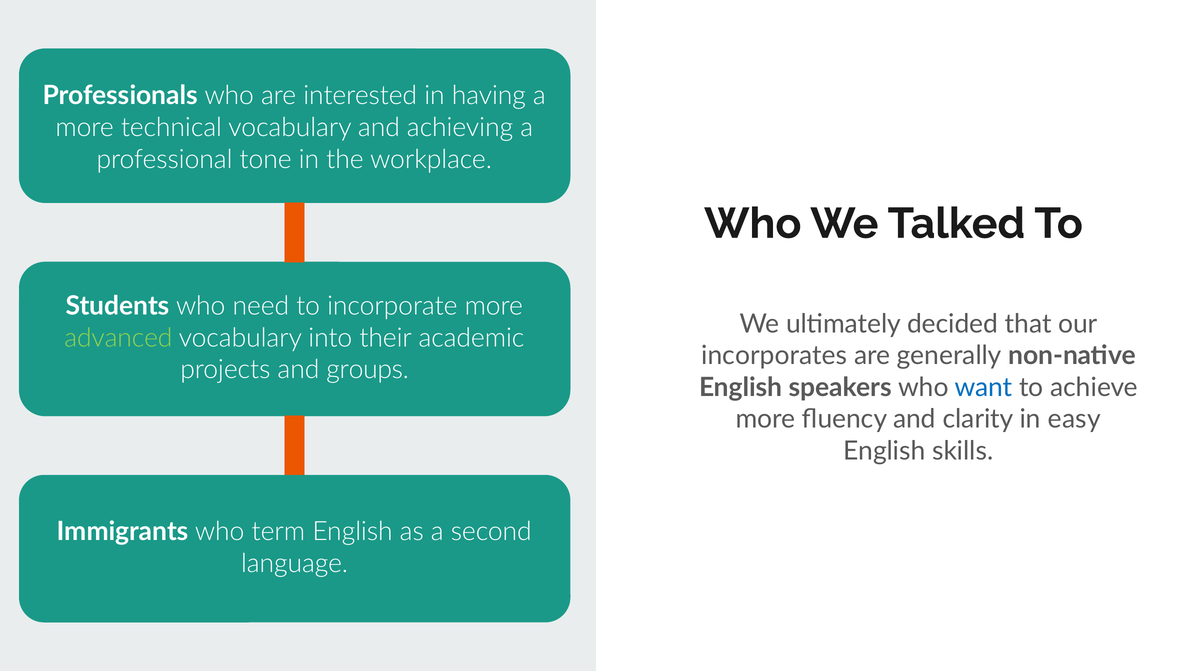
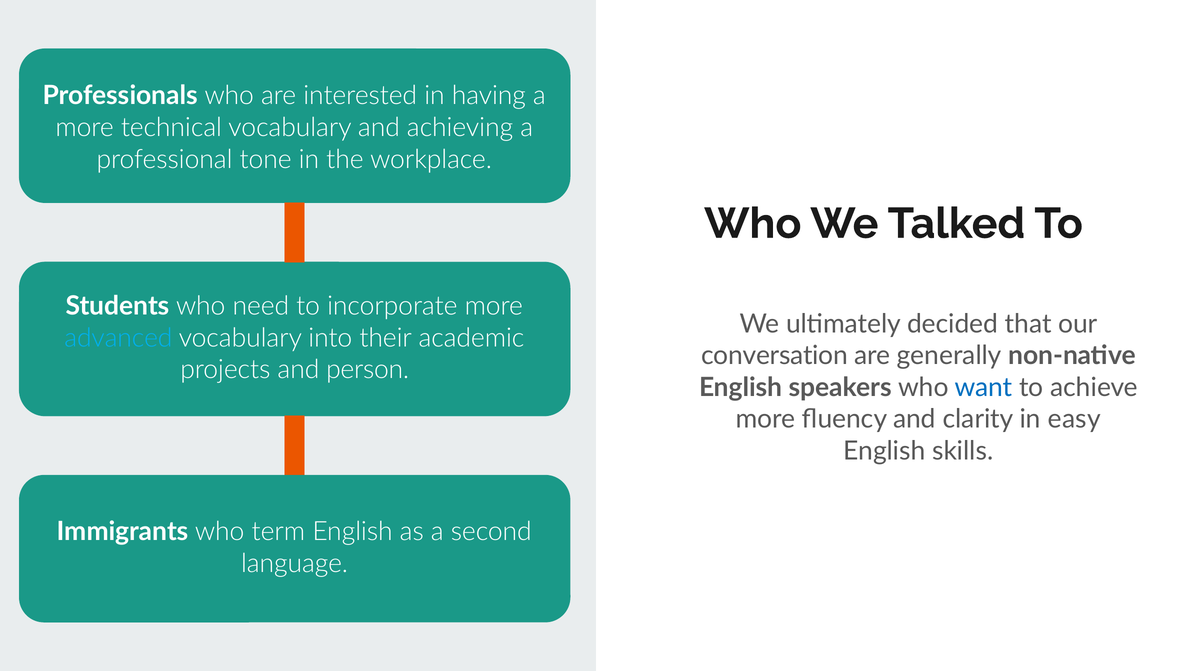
advanced colour: light green -> light blue (118, 338)
incorporates: incorporates -> conversation (774, 355)
groups: groups -> person (368, 369)
